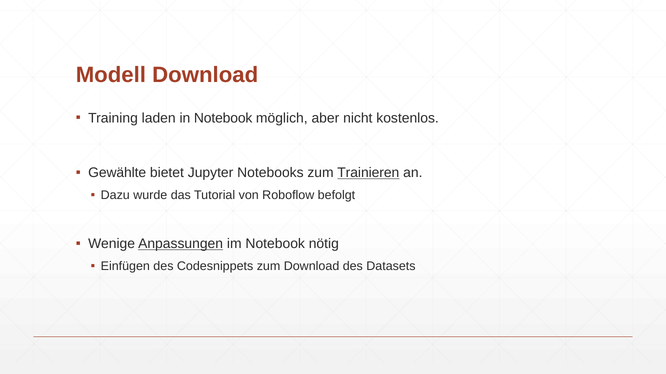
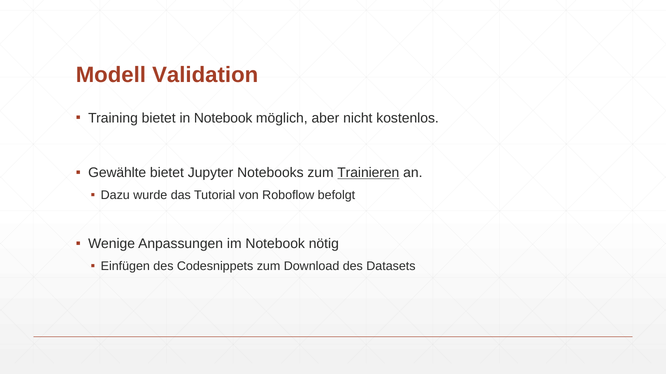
Modell Download: Download -> Validation (205, 75)
Training laden: laden -> bietet (159, 118)
Anpassungen underline: present -> none (181, 244)
